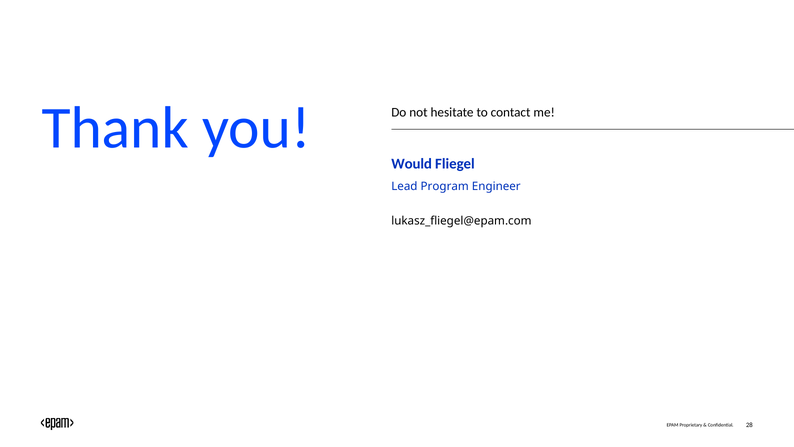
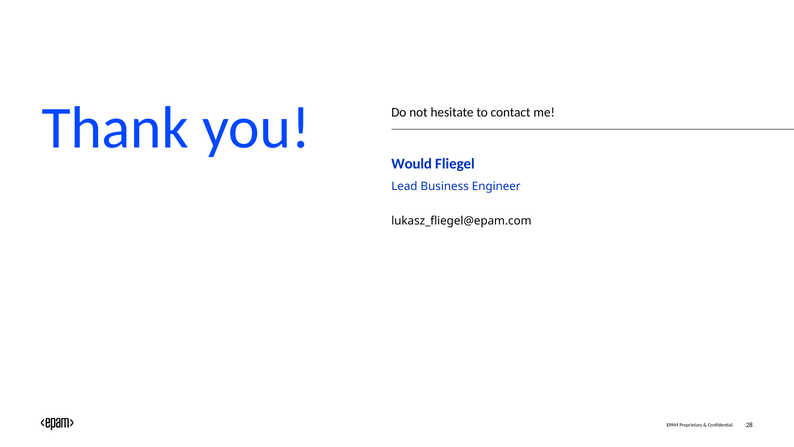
Program: Program -> Business (445, 187)
